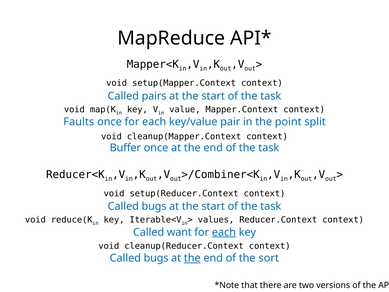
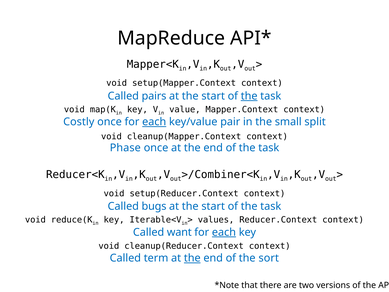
the underline: none -> present (249, 96)
Faults: Faults -> Costly (79, 122)
each underline: none -> present (154, 122)
point: point -> small (288, 122)
Buffer: Buffer -> Phase (125, 148)
bugs: bugs -> term (156, 258)
